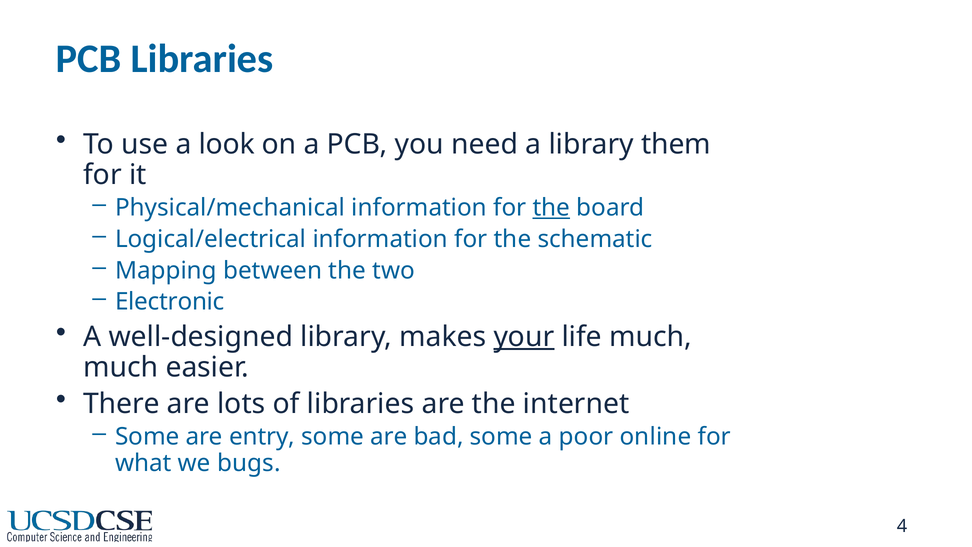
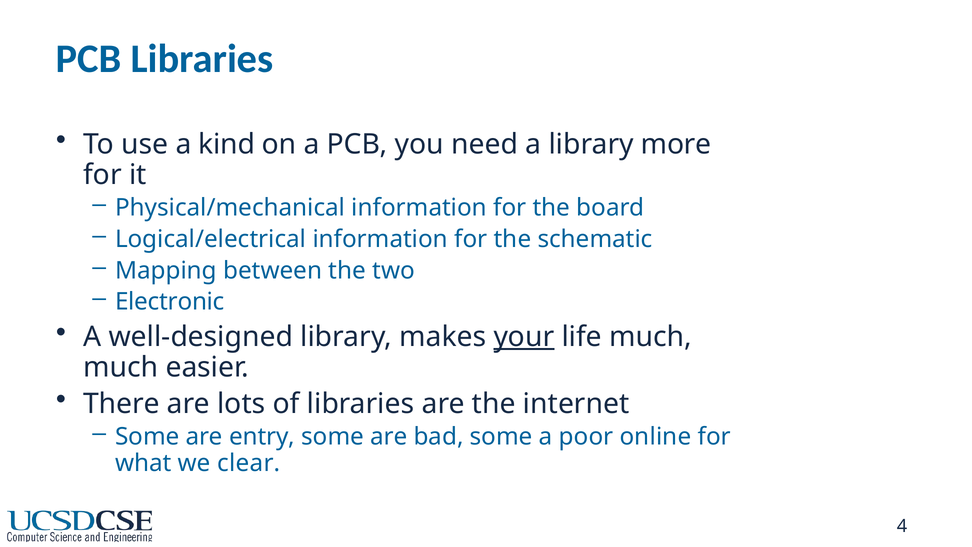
look: look -> kind (227, 144)
them: them -> more (676, 144)
the underline: present -> none (551, 208)
bugs: bugs -> clear (249, 463)
